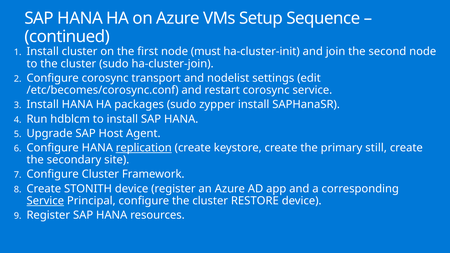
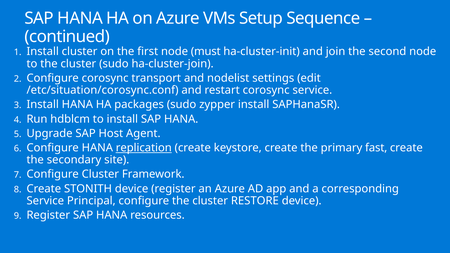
/etc/becomes/corosync.conf: /etc/becomes/corosync.conf -> /etc/situation/corosync.conf (103, 90)
still: still -> fast (376, 148)
Service underline: present -> none (45, 201)
